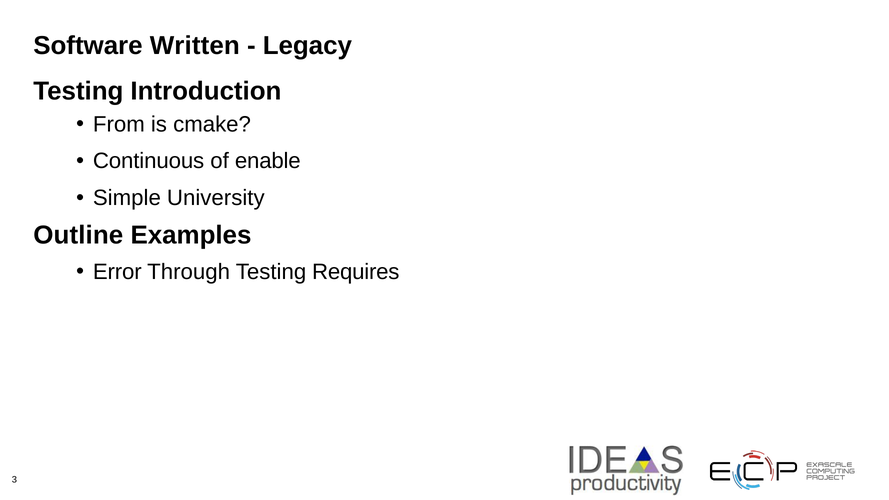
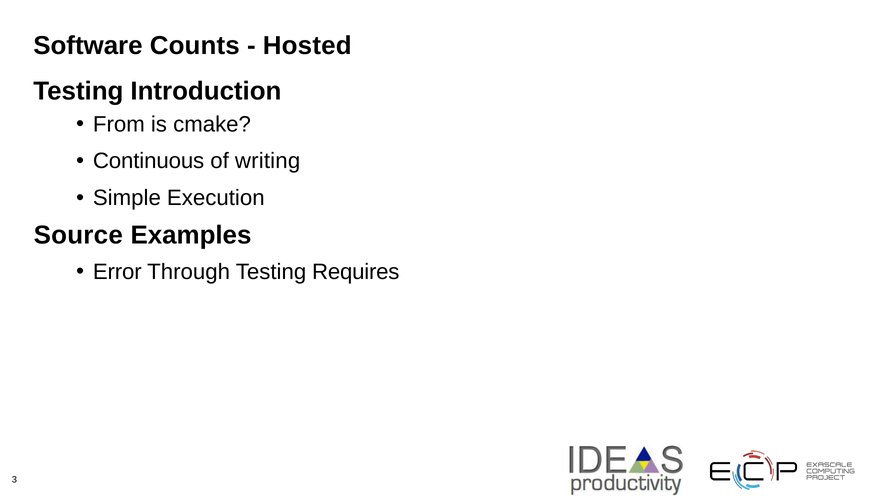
Written: Written -> Counts (195, 46)
Legacy: Legacy -> Hosted (307, 46)
enable: enable -> writing (268, 161)
University: University -> Execution (216, 198)
Outline: Outline -> Source (78, 235)
